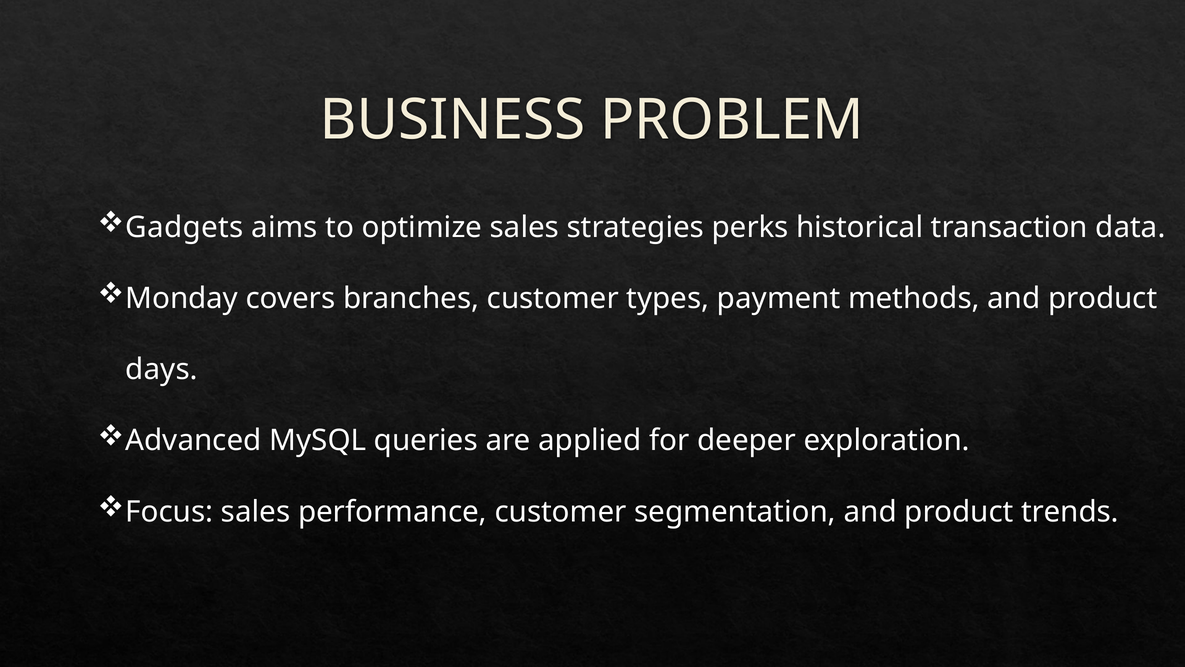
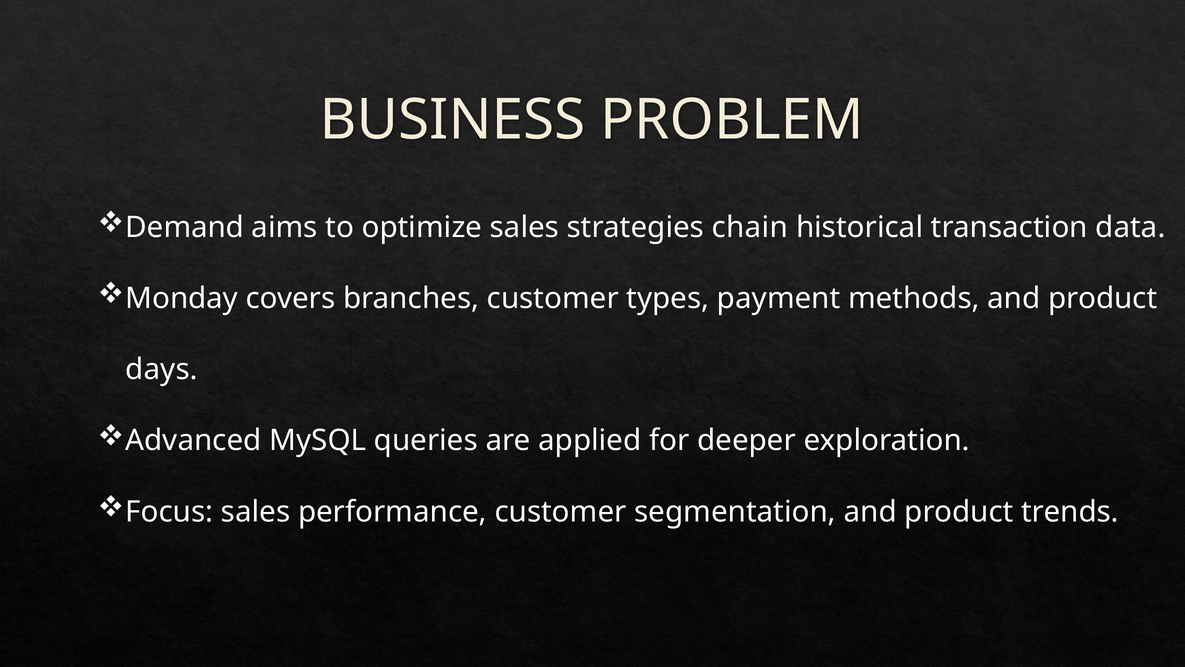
Gadgets: Gadgets -> Demand (185, 227)
perks: perks -> chain (750, 227)
